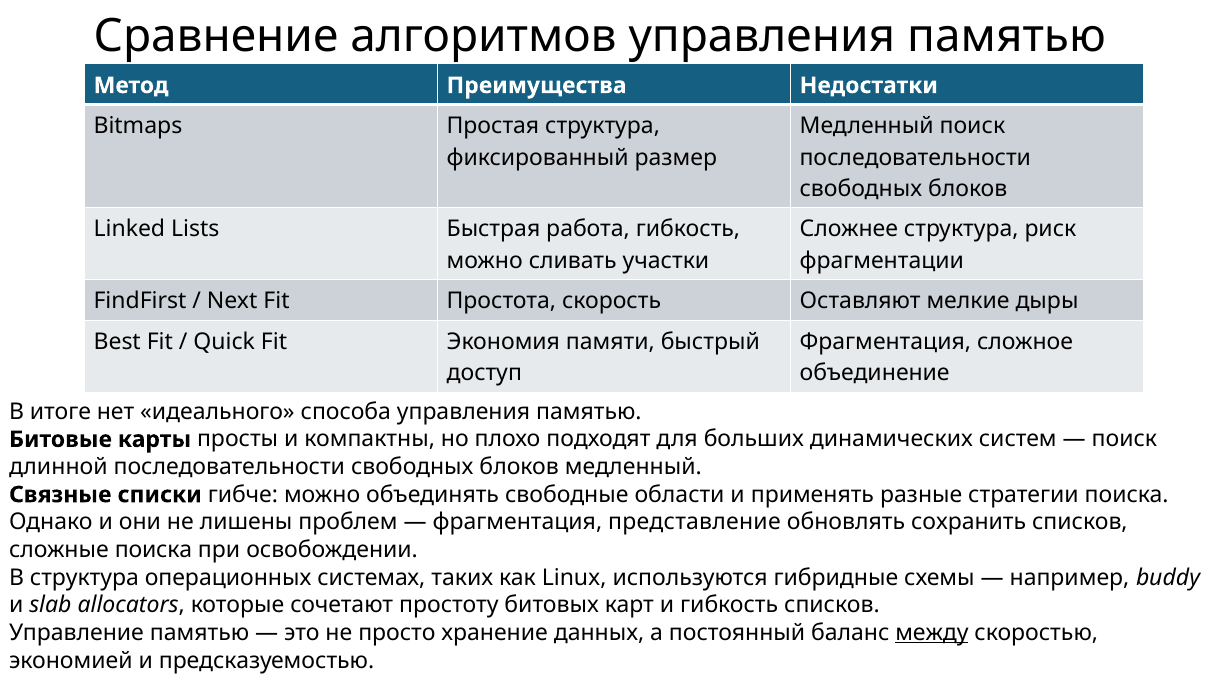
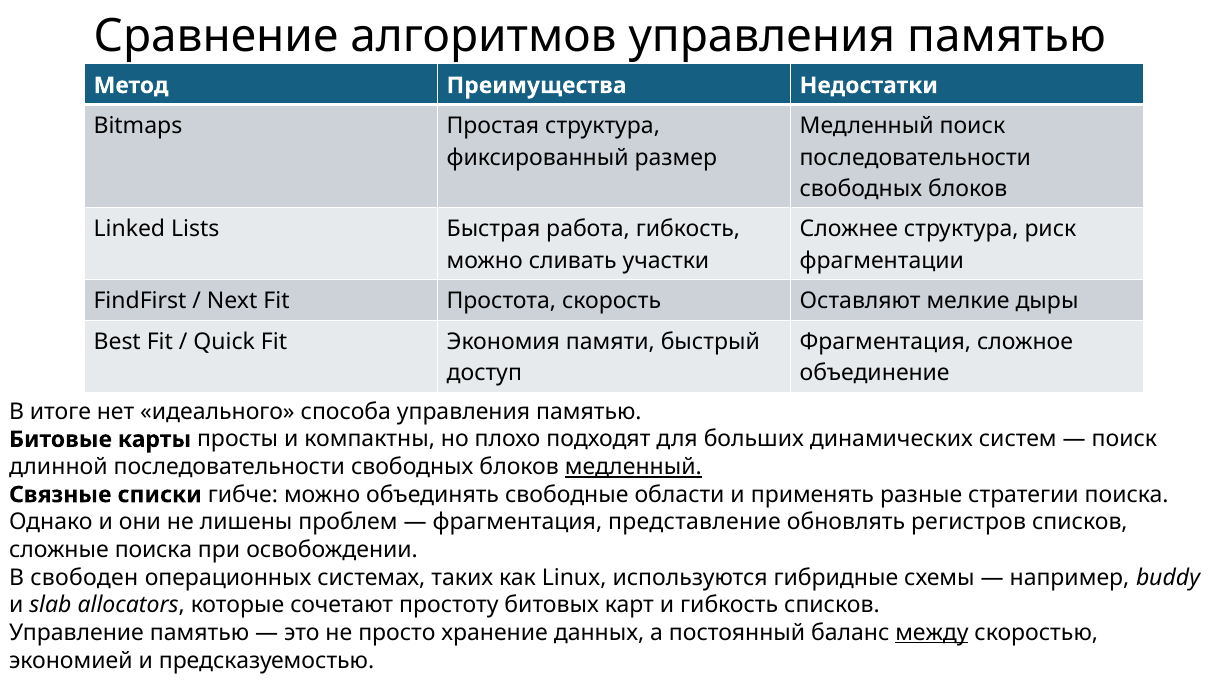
медленный underline: none -> present (633, 467)
сохранить: сохранить -> регистров (969, 522)
В структура: структура -> свободен (84, 577)
